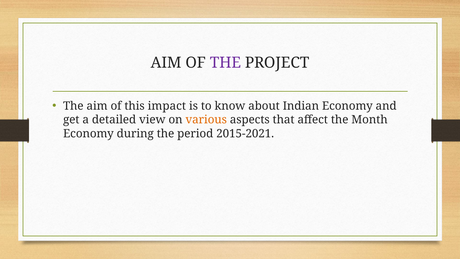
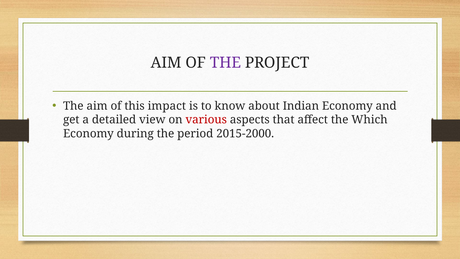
various colour: orange -> red (206, 120)
Month: Month -> Which (370, 120)
2015-2021: 2015-2021 -> 2015-2000 (245, 134)
